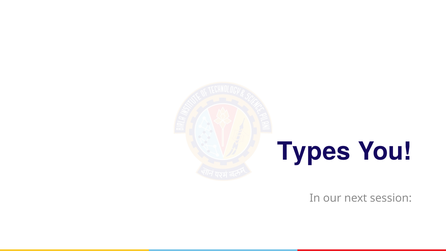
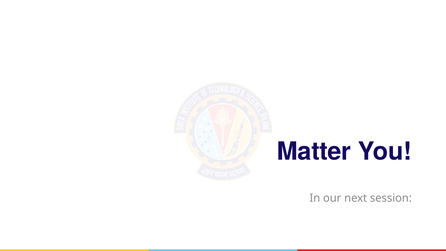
Types: Types -> Matter (314, 152)
